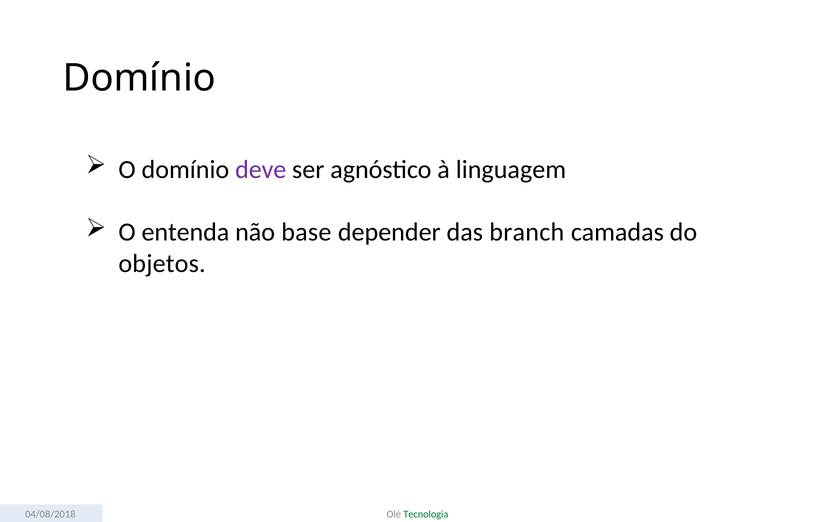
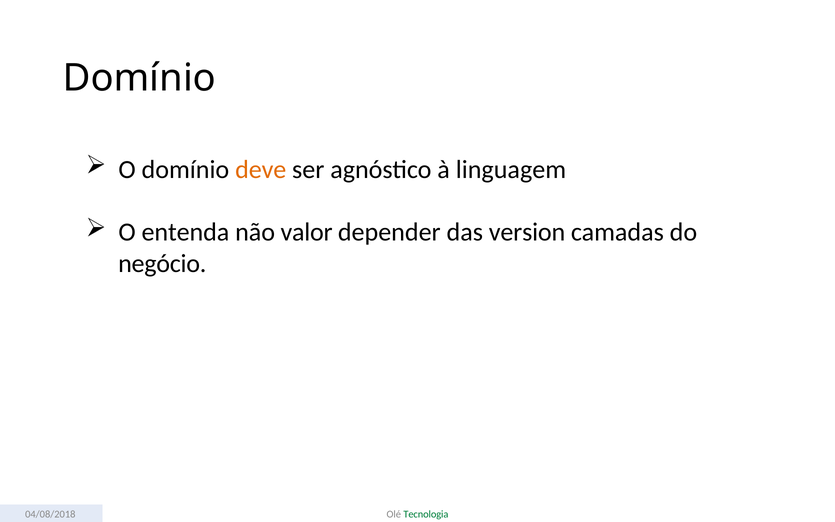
deve colour: purple -> orange (261, 169)
base: base -> valor (307, 232)
branch: branch -> version (527, 232)
objetos: objetos -> negócio (162, 263)
